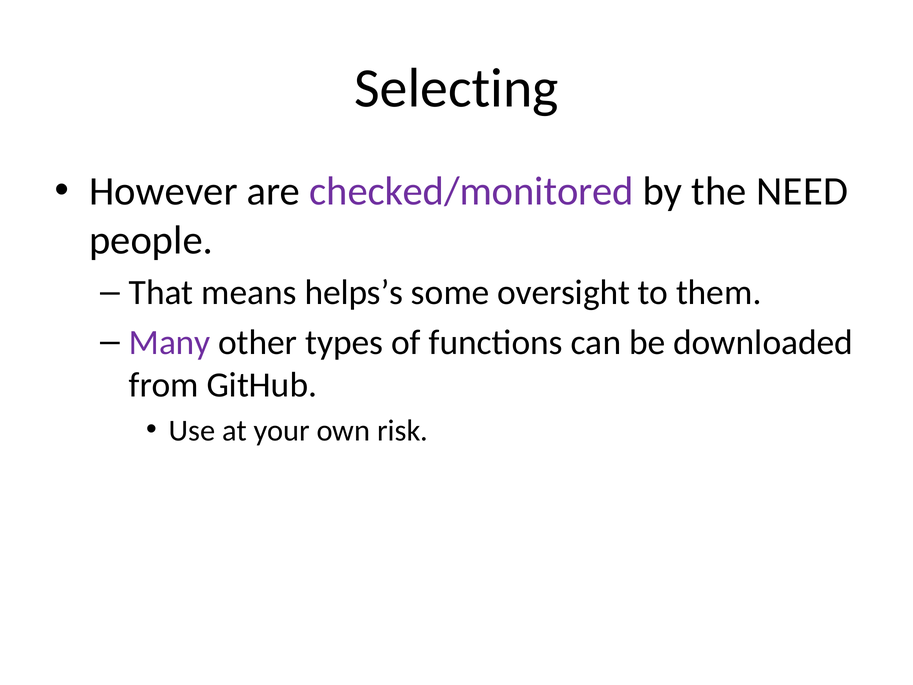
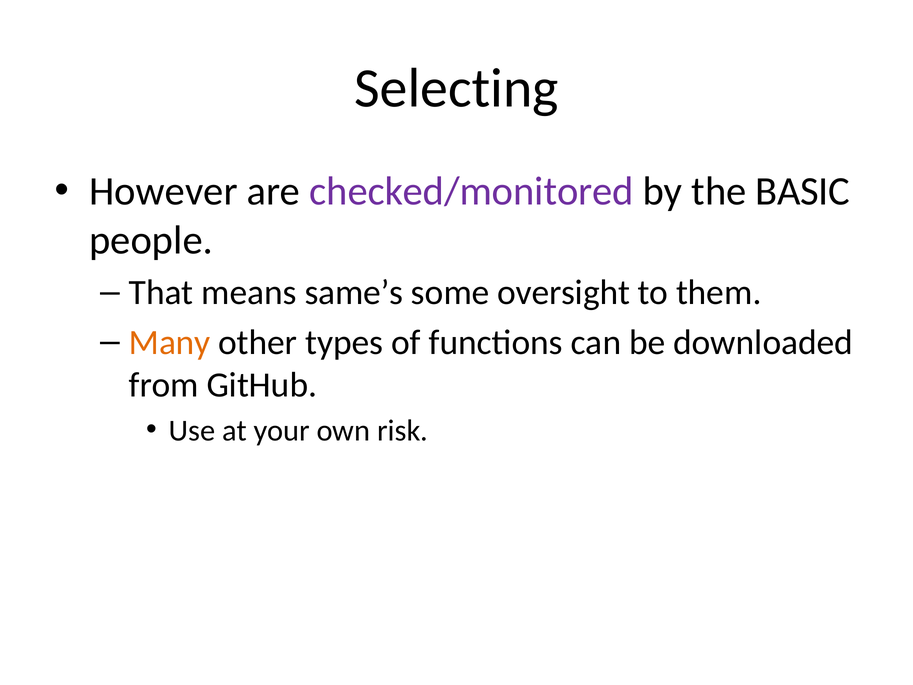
NEED: NEED -> BASIC (803, 192)
helps’s: helps’s -> same’s (354, 293)
Many colour: purple -> orange (170, 342)
